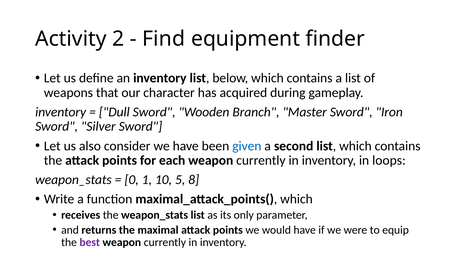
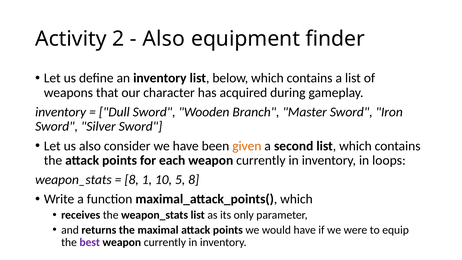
Find: Find -> Also (164, 39)
given colour: blue -> orange (247, 146)
0: 0 -> 8 (132, 180)
